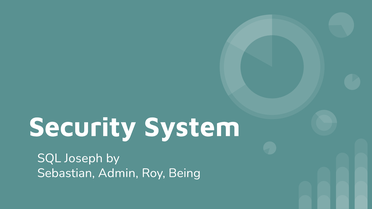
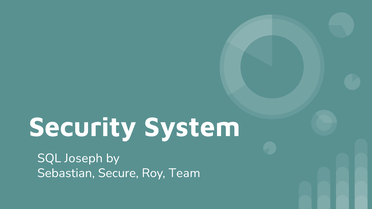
Admin: Admin -> Secure (118, 173)
Being: Being -> Team (184, 173)
